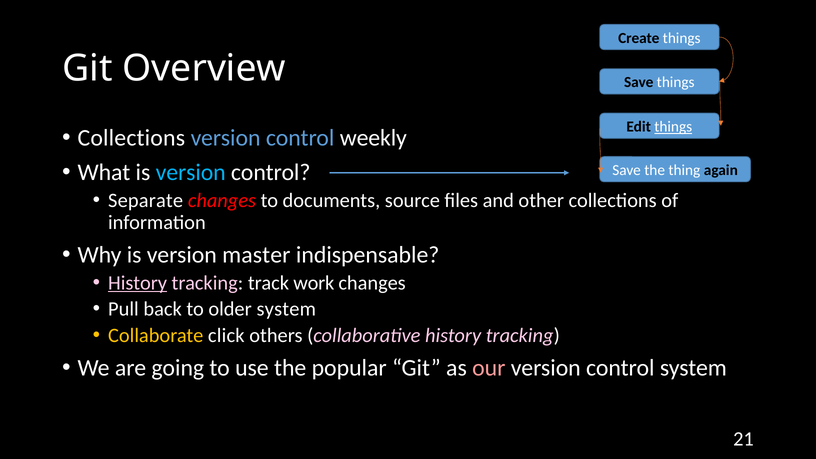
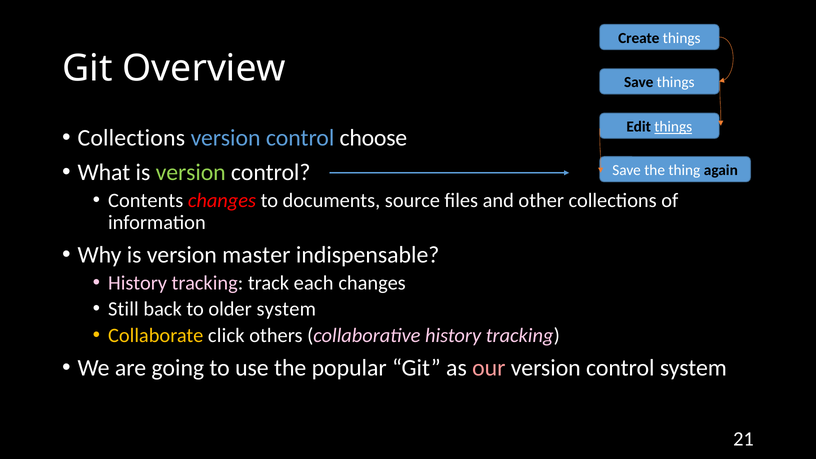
weekly: weekly -> choose (373, 138)
version colour: light blue -> light green (191, 172)
Separate: Separate -> Contents (146, 200)
History underline: present -> none (138, 283)
work: work -> each (314, 283)
Pull: Pull -> Still (123, 309)
